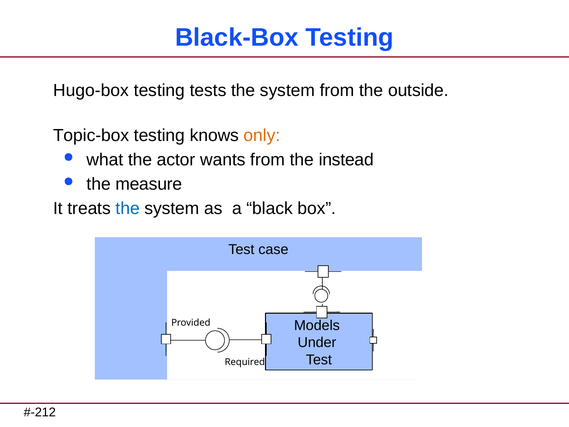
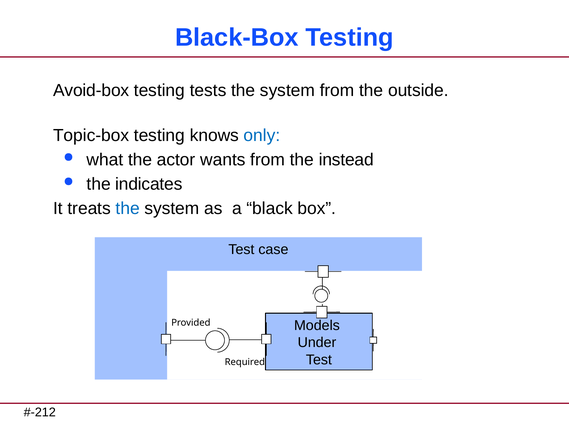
Hugo-box: Hugo-box -> Avoid-box (91, 90)
only colour: orange -> blue (262, 135)
measure: measure -> indicates (149, 184)
